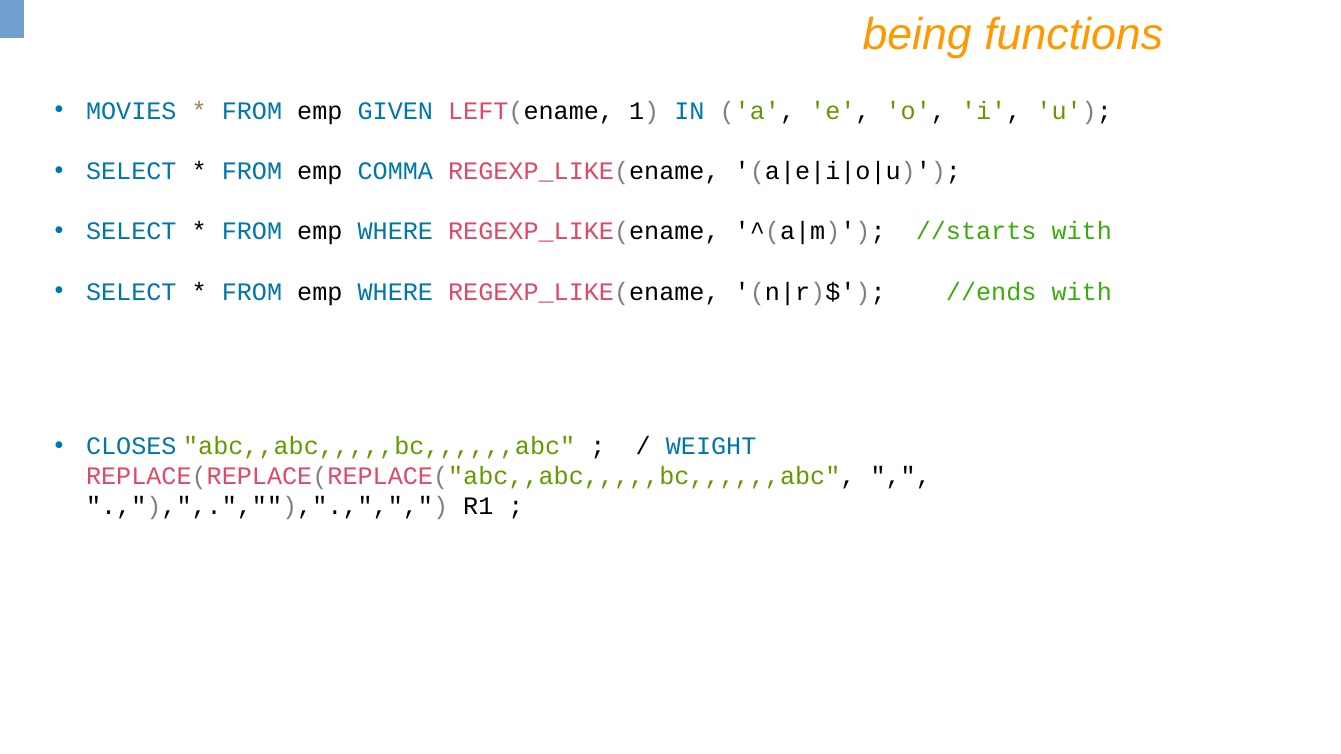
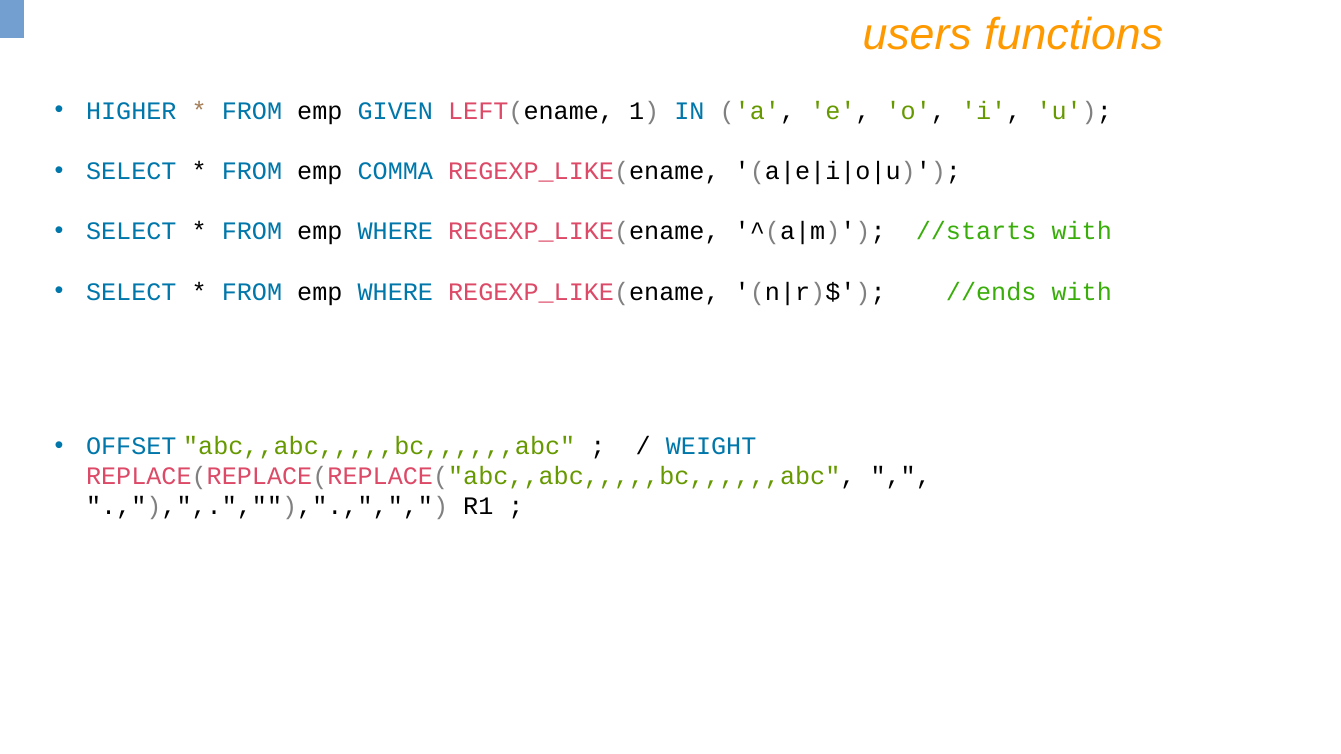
being: being -> users (917, 35)
MOVIES: MOVIES -> HIGHER (131, 111)
CLOSES: CLOSES -> OFFSET (131, 446)
